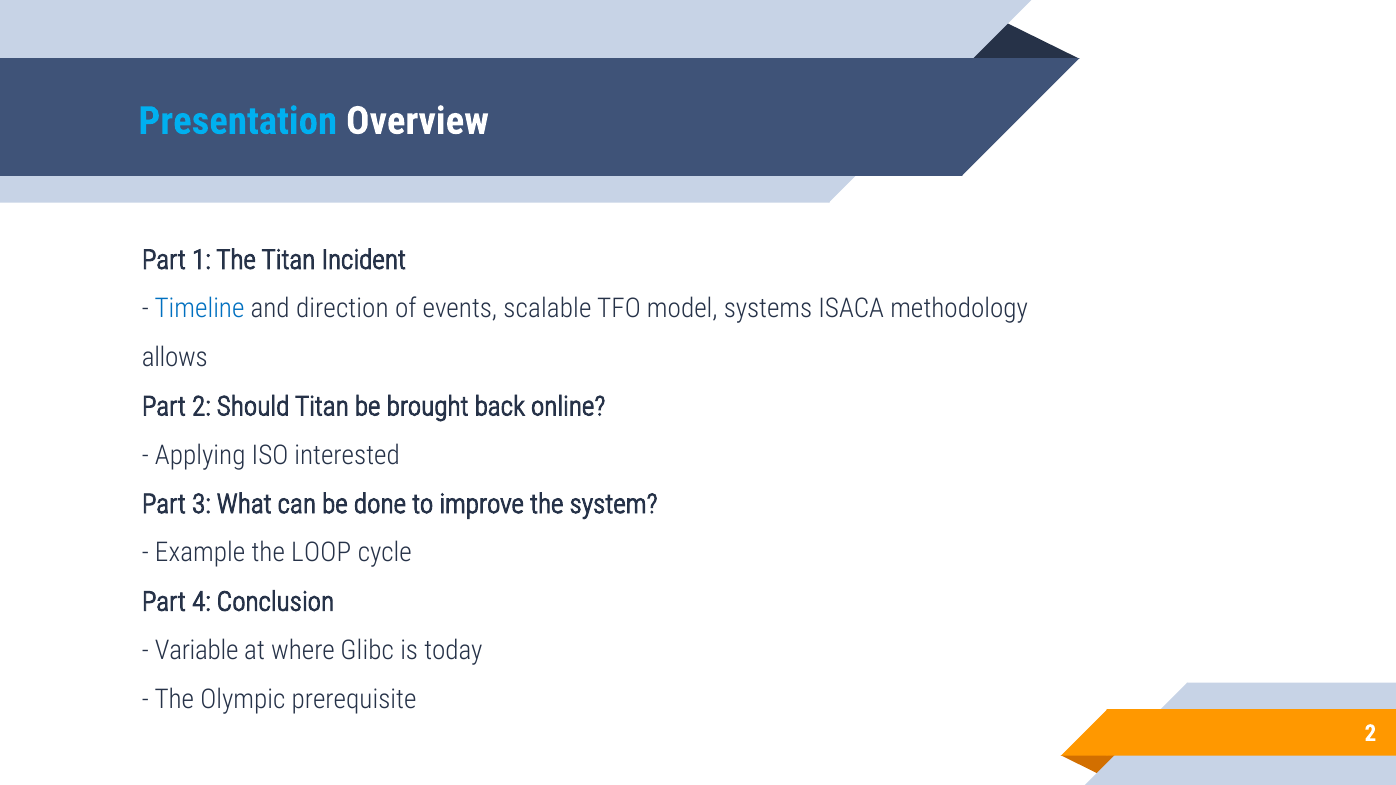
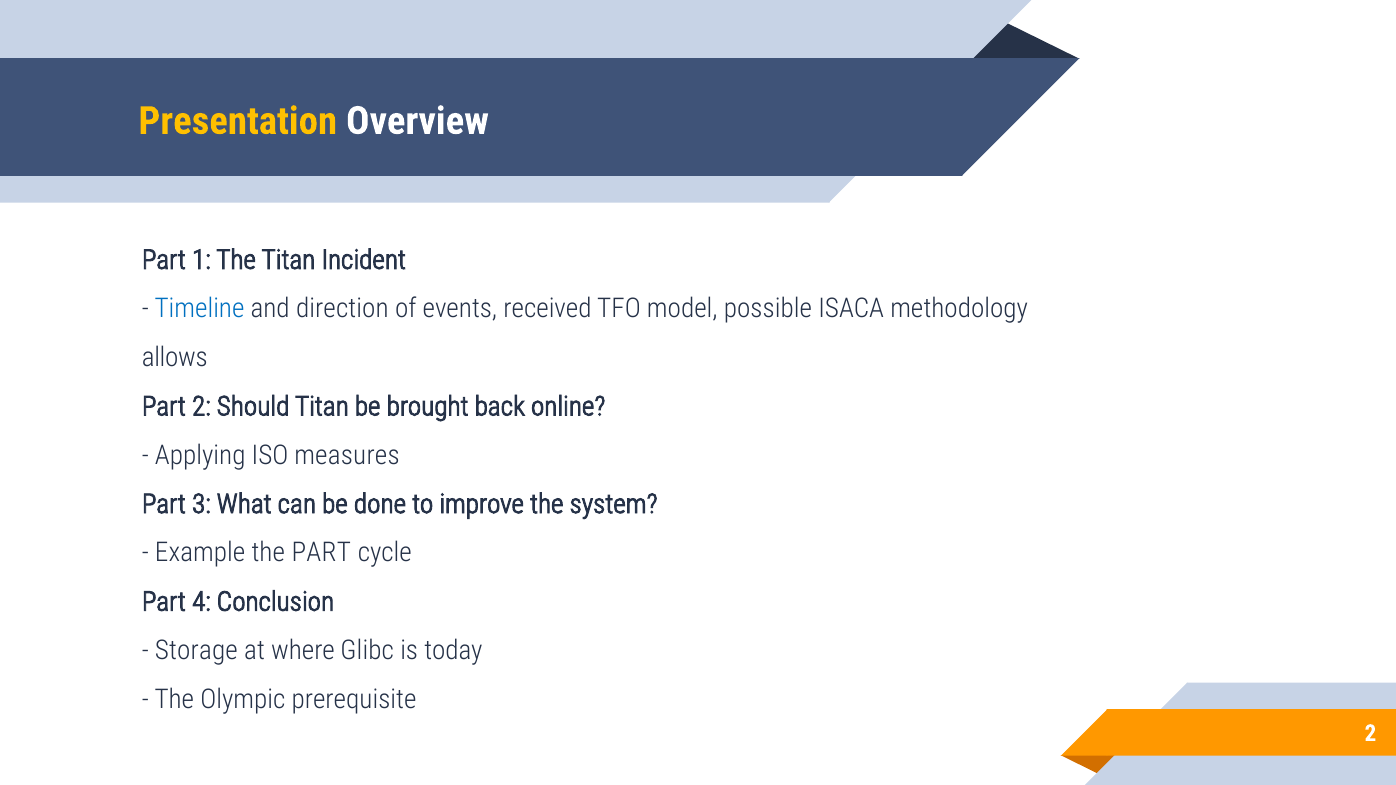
Presentation colour: light blue -> yellow (238, 121)
scalable: scalable -> received (548, 309)
systems: systems -> possible (768, 309)
interested: interested -> measures (347, 455)
the LOOP: LOOP -> PART (321, 553)
Variable: Variable -> Storage (196, 651)
